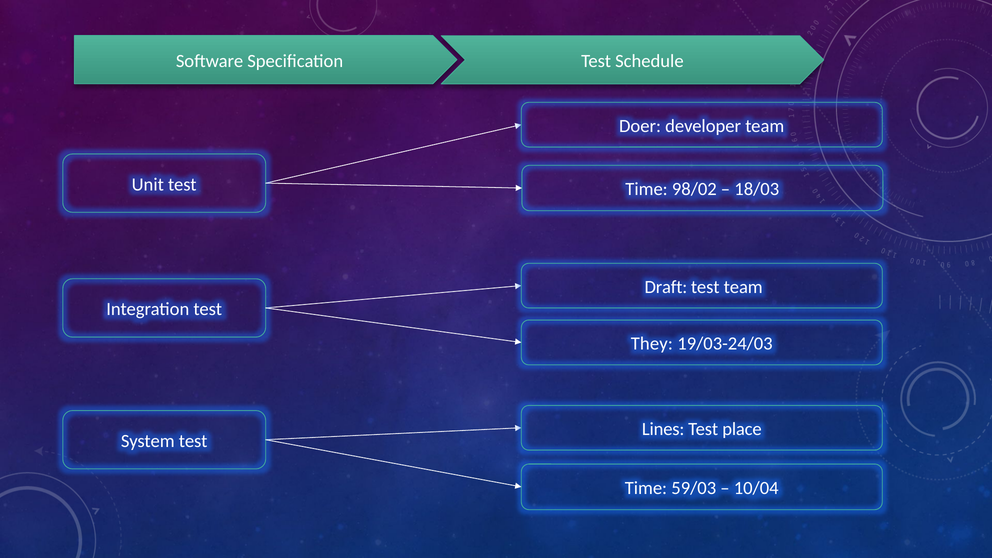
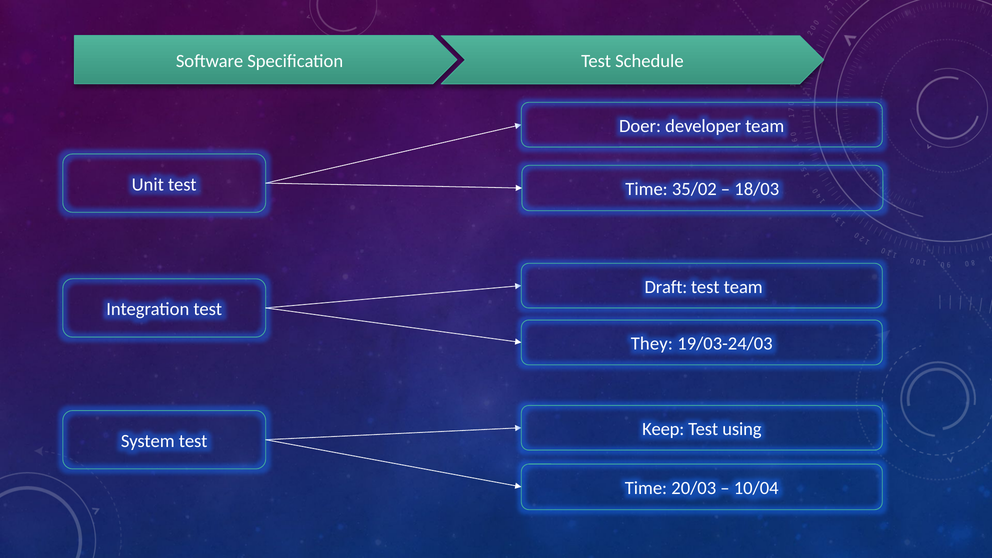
98/02: 98/02 -> 35/02 (694, 189)
Lines: Lines -> Keep (663, 429)
place: place -> using (742, 429)
59/03: 59/03 -> 20/03 (694, 488)
